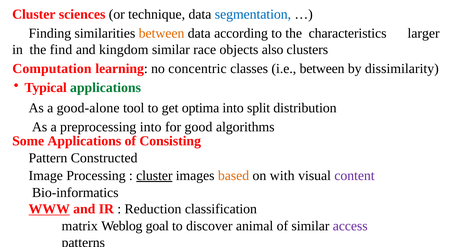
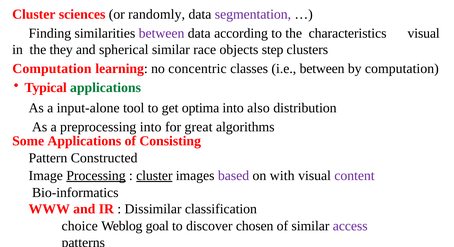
technique: technique -> randomly (157, 14)
segmentation colour: blue -> purple (253, 14)
between colour: orange -> purple (162, 33)
characteristics larger: larger -> visual (424, 33)
find: find -> they (61, 50)
kingdom: kingdom -> spherical (124, 50)
also: also -> step (273, 50)
by dissimilarity: dissimilarity -> computation (402, 69)
good-alone: good-alone -> input-alone (88, 108)
split: split -> also (258, 108)
good: good -> great (199, 127)
Processing underline: none -> present (96, 176)
based colour: orange -> purple (234, 176)
WWW underline: present -> none (49, 209)
Reduction: Reduction -> Dissimilar (153, 209)
matrix: matrix -> choice (80, 226)
animal: animal -> chosen (255, 226)
